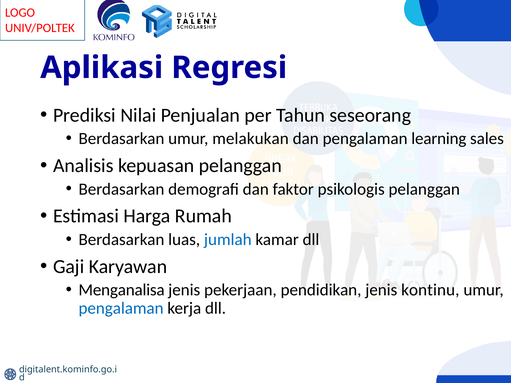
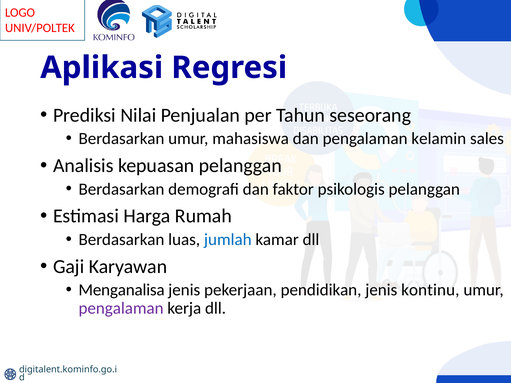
melakukan: melakukan -> mahasiswa (251, 139)
learning: learning -> kelamin (439, 139)
pengalaman colour: blue -> purple (121, 309)
